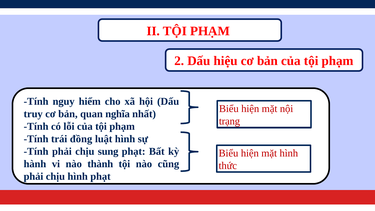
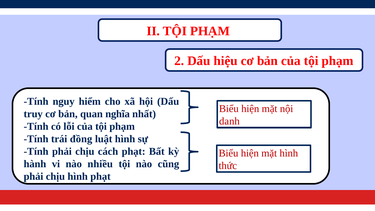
trạng: trạng -> danh (229, 121)
sung: sung -> cách (108, 151)
thành: thành -> nhiều (100, 164)
